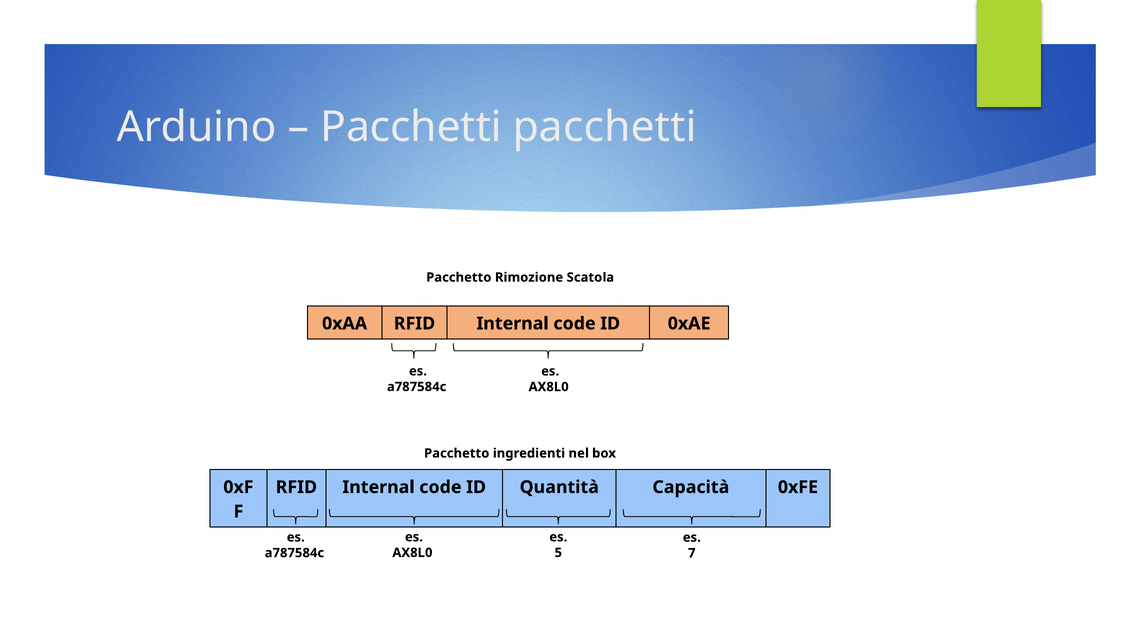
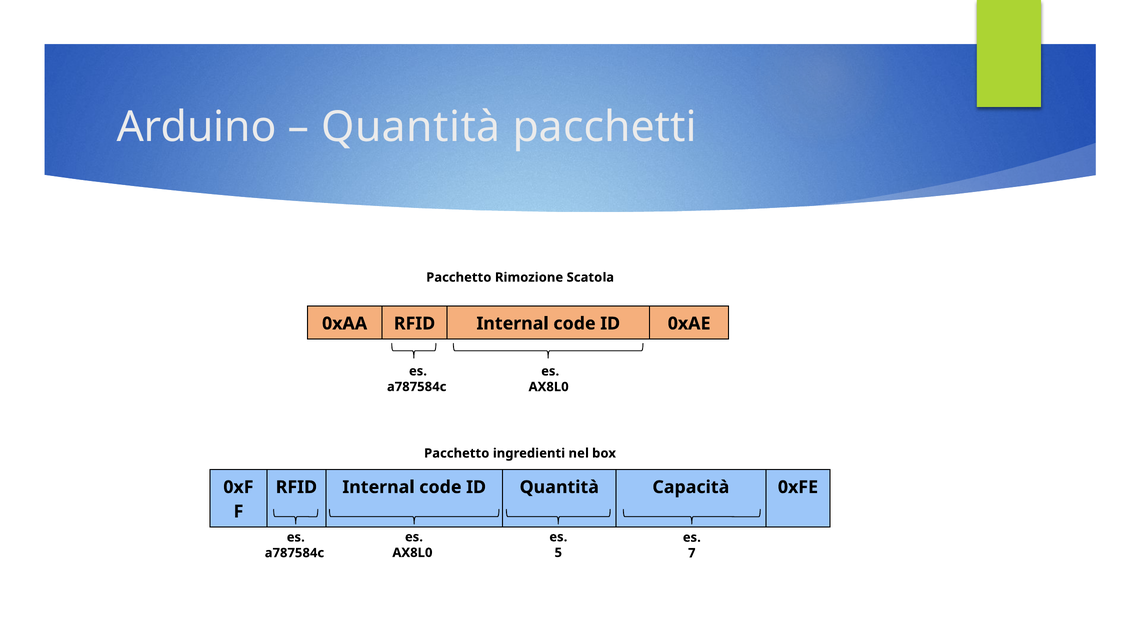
Pacchetti: Pacchetti -> Quantità (411, 127)
